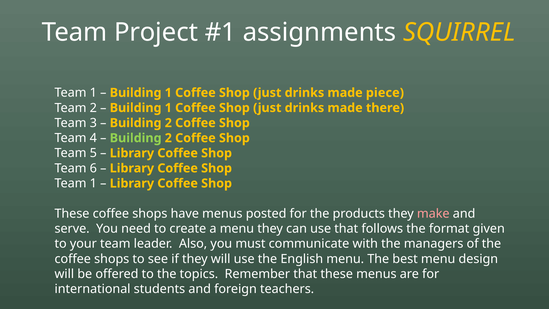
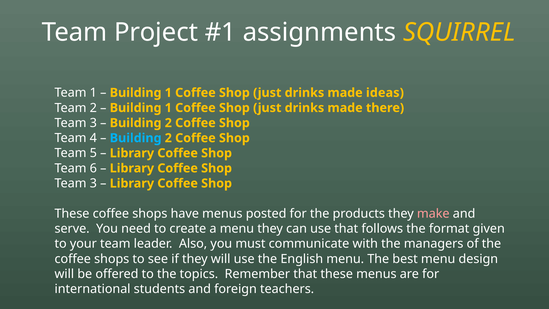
piece: piece -> ideas (385, 93)
Building colour: light green -> light blue (136, 138)
1: 1 -> 3 (93, 183)
